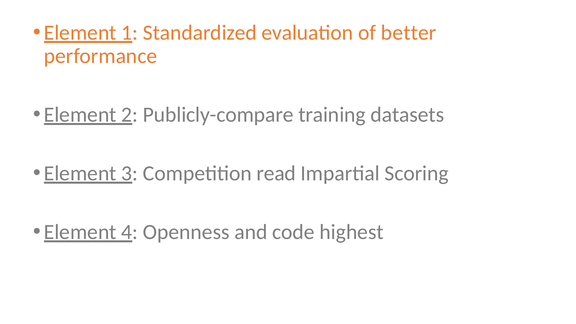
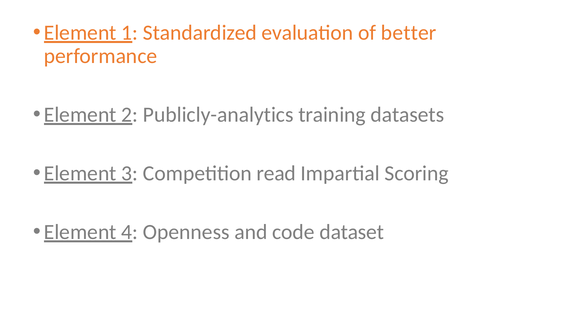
Publicly-compare: Publicly-compare -> Publicly-analytics (218, 115)
highest: highest -> dataset (352, 232)
